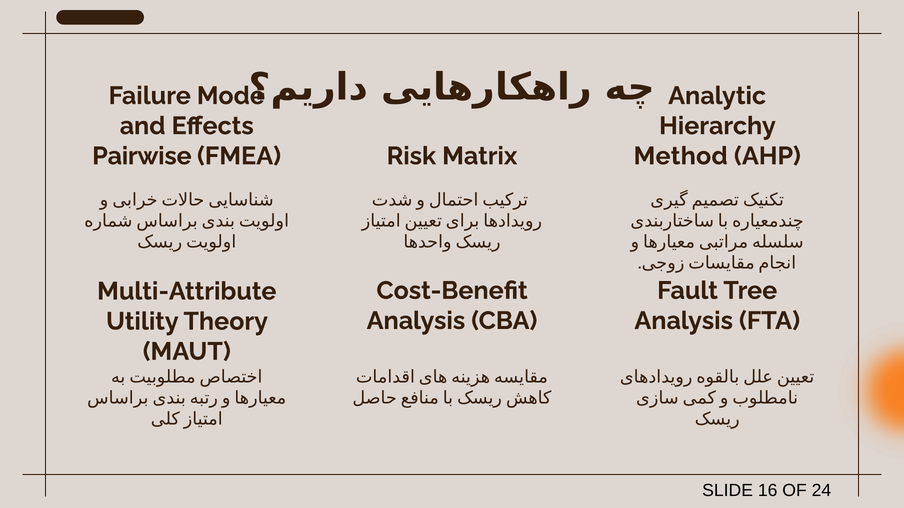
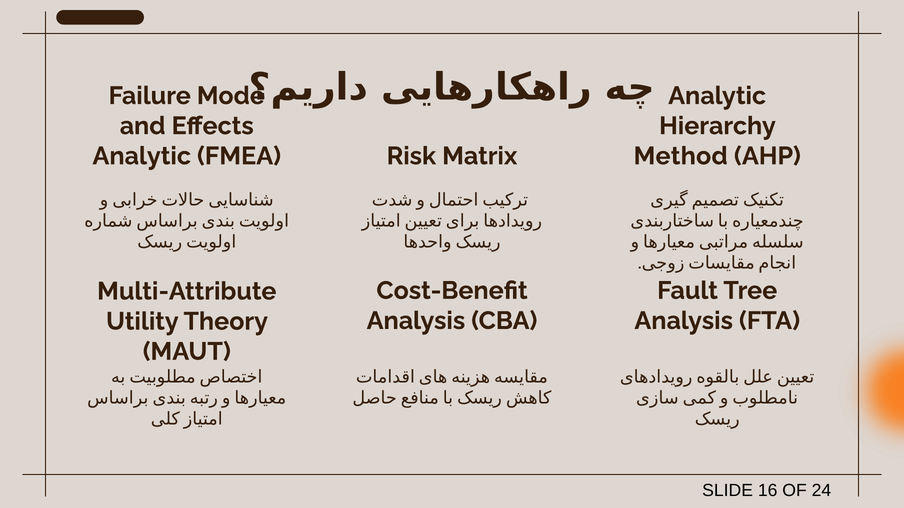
Pairwise: Pairwise -> Analytic (142, 156)
